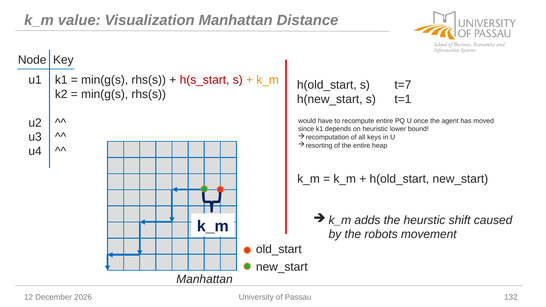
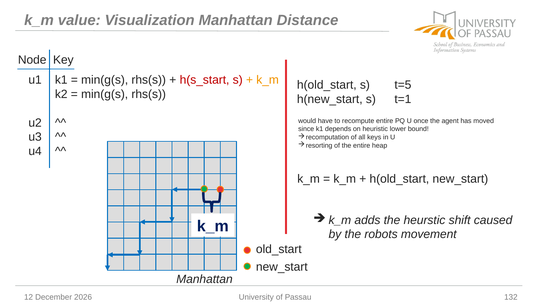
t=7: t=7 -> t=5 (403, 85)
